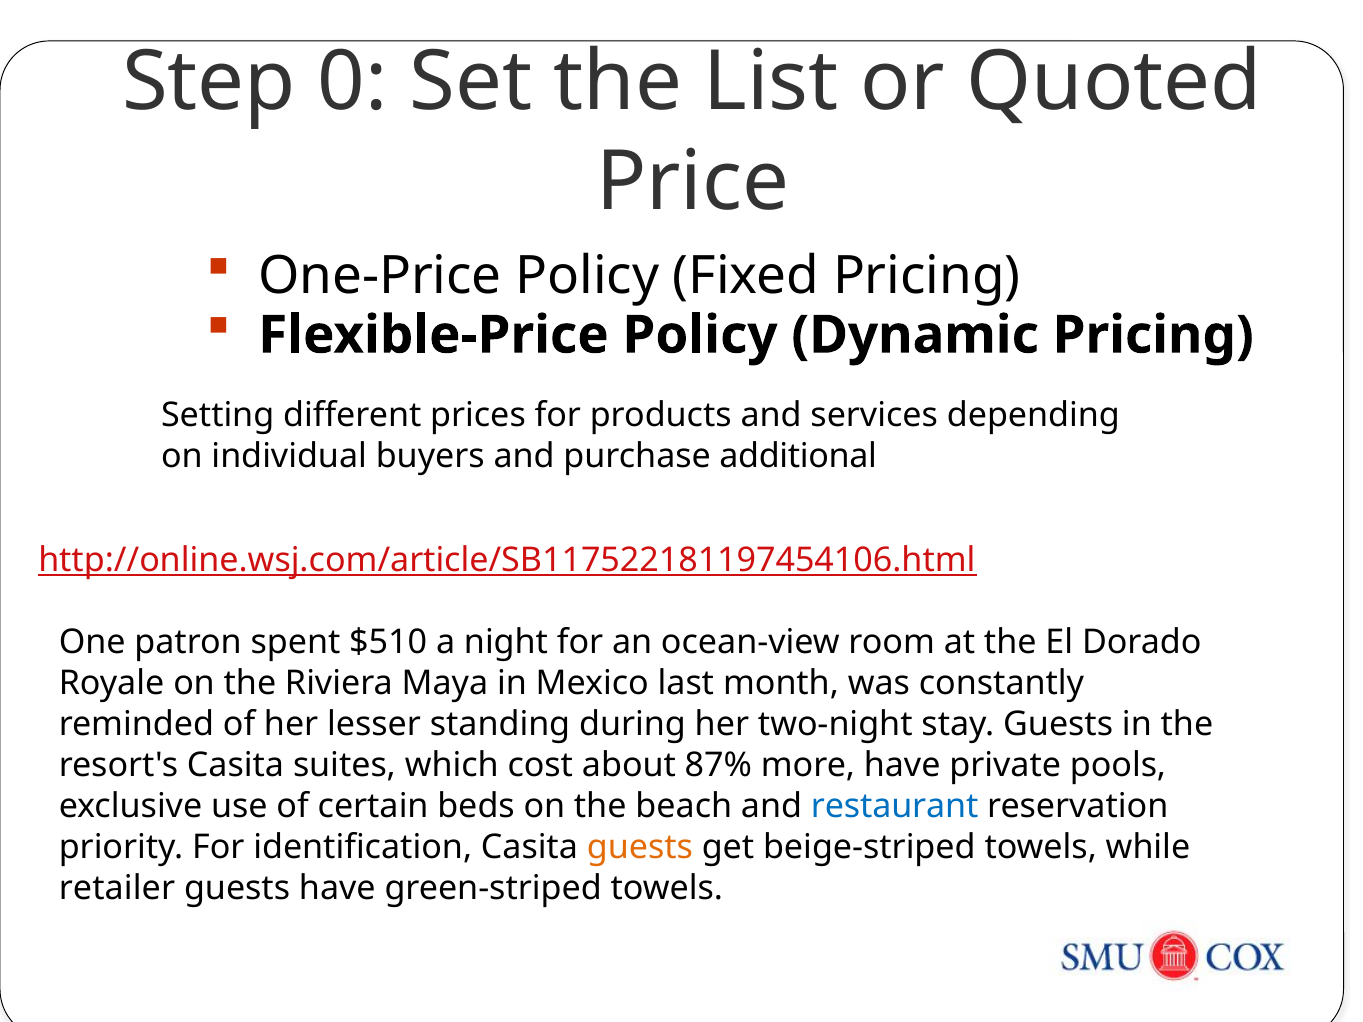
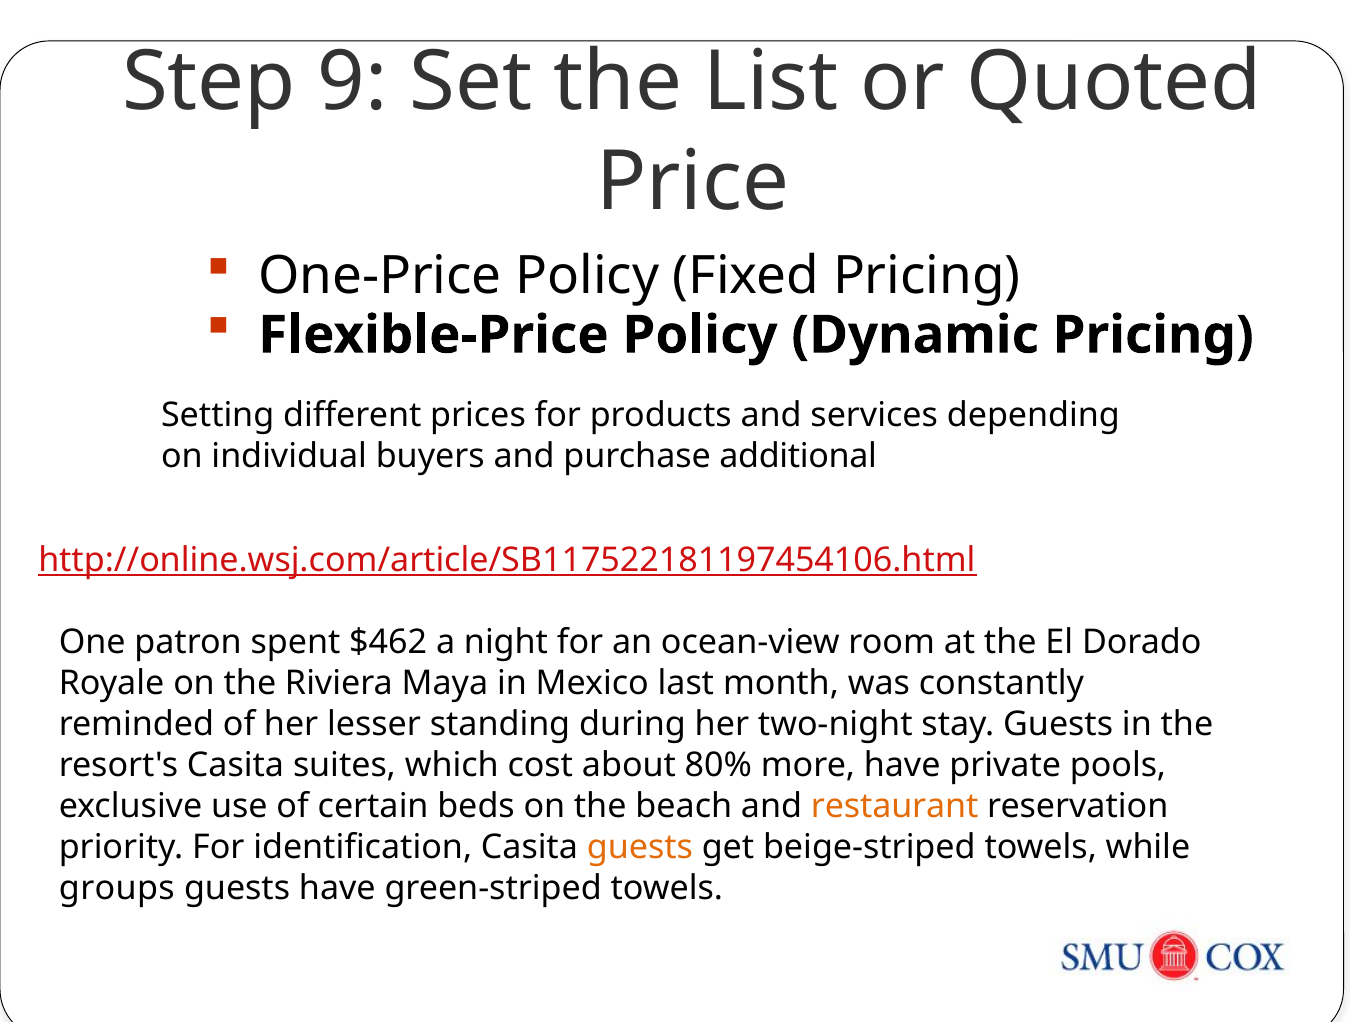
0: 0 -> 9 (353, 82)
$510: $510 -> $462 (388, 643)
87%: 87% -> 80% (718, 766)
restaurant colour: blue -> orange (895, 806)
retailer: retailer -> groups (117, 888)
